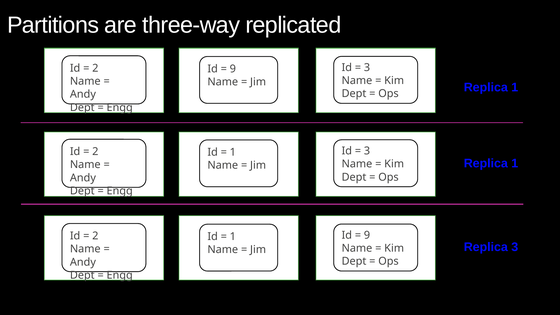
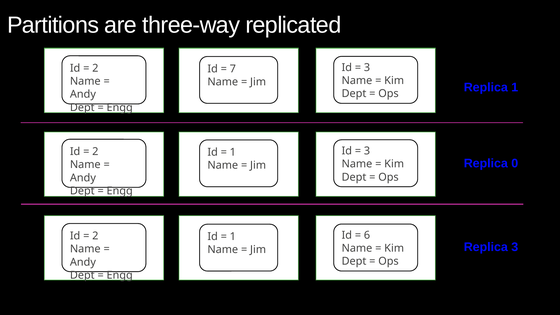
9: 9 -> 7 (233, 69)
1: 1 -> 0 (515, 163)
9: 9 -> 6 (367, 235)
